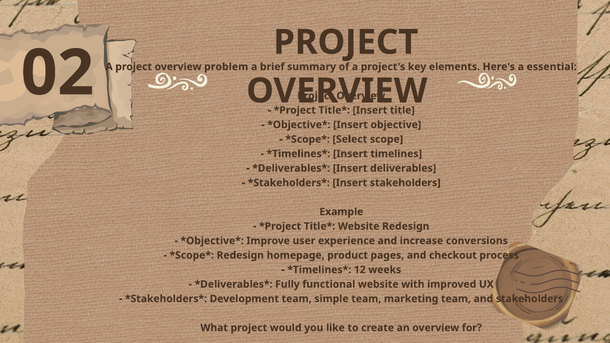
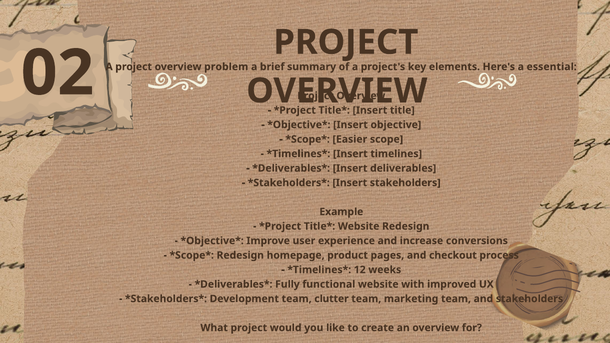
Select: Select -> Easier (350, 139)
simple: simple -> clutter (331, 299)
